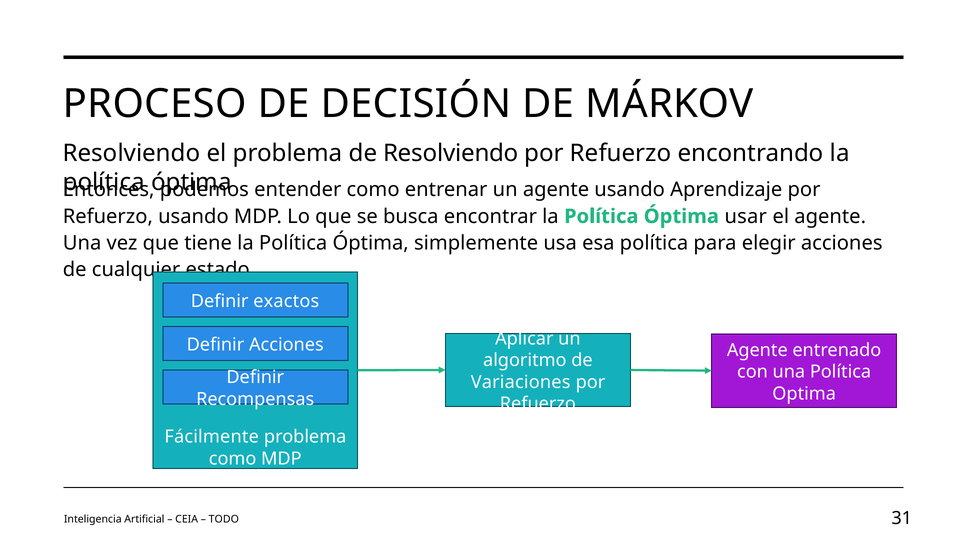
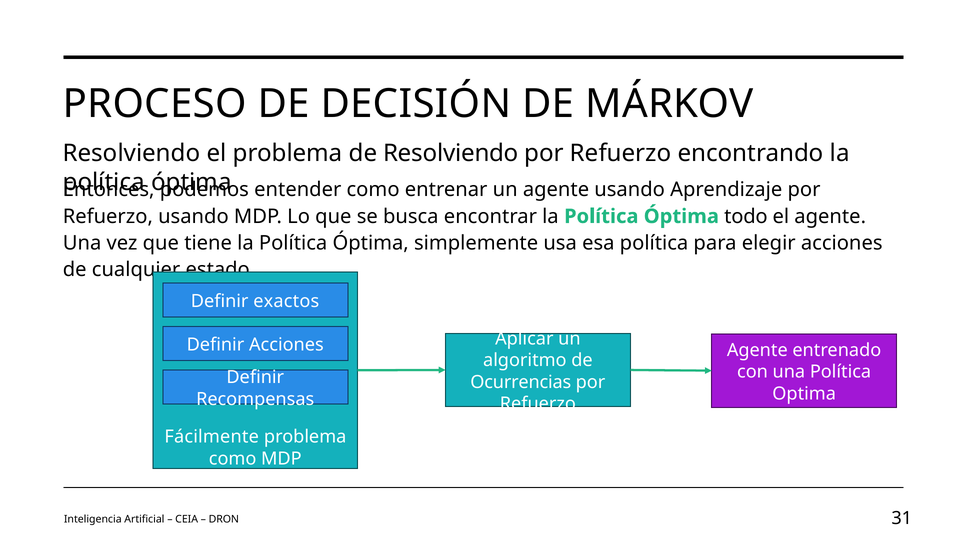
usar: usar -> todo (746, 216)
Variaciones: Variaciones -> Ocurrencias (521, 382)
TODO: TODO -> DRON (224, 519)
